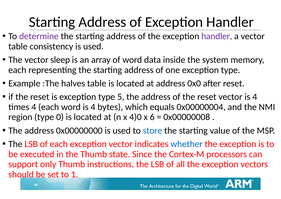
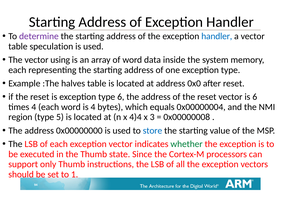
handler colour: purple -> blue (217, 36)
consistency: consistency -> speculation (51, 46)
sleep: sleep -> using (60, 60)
type 5: 5 -> 6 (121, 97)
vector is 4: 4 -> 6 (255, 97)
0: 0 -> 5 (60, 117)
4)0: 4)0 -> 4)4 (135, 117)
6: 6 -> 3 (152, 117)
whether colour: blue -> green (187, 144)
